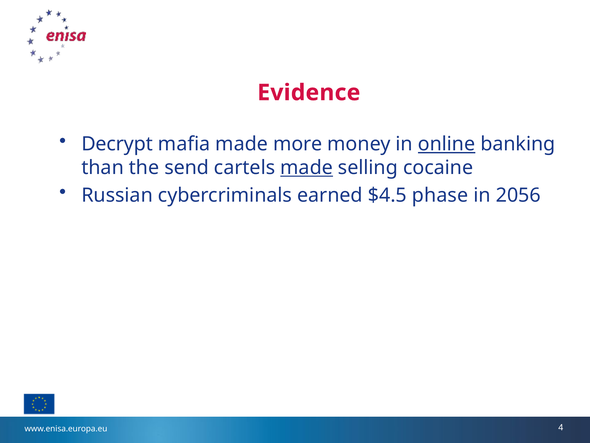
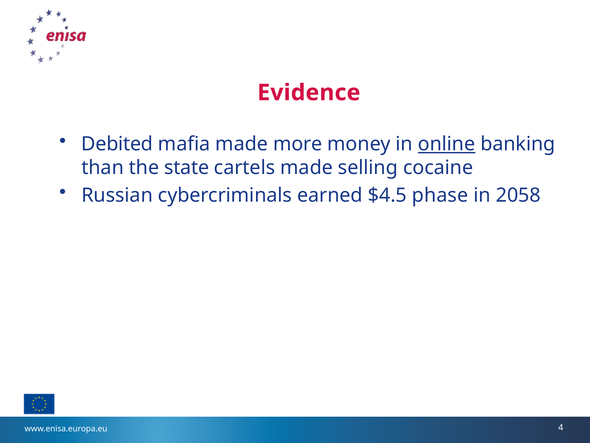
Decrypt: Decrypt -> Debited (117, 144)
send: send -> state (187, 168)
made underline: present -> none (307, 168)
2056: 2056 -> 2058 (518, 195)
